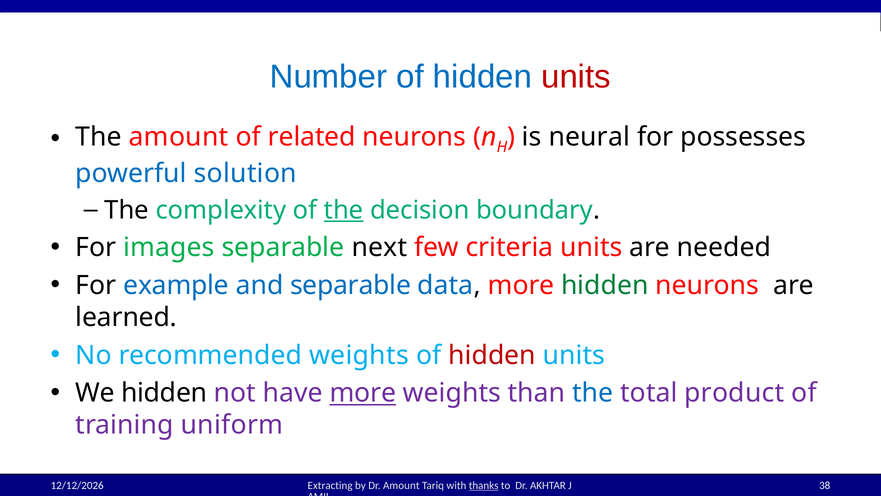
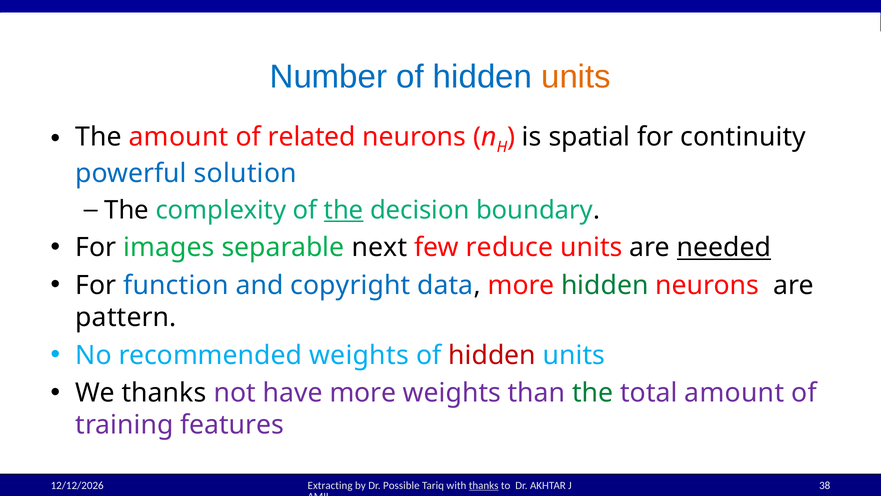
units colour: red -> orange (576, 77)
neural: neural -> spatial (589, 137)
possesses: possesses -> continuity (743, 137)
criteria: criteria -> reduce (509, 247)
needed underline: none -> present (724, 247)
example: example -> function (176, 285)
and separable: separable -> copyright (350, 285)
learned: learned -> pattern (126, 317)
We hidden: hidden -> thanks (164, 393)
more underline: present -> none (363, 393)
the colour: blue -> green (593, 393)
total product: product -> amount (734, 393)
uniform: uniform -> features (232, 425)
Dr Amount: Amount -> Possible (401, 485)
